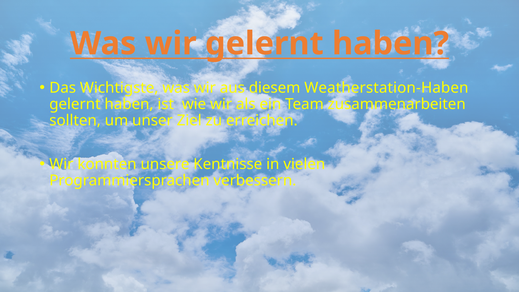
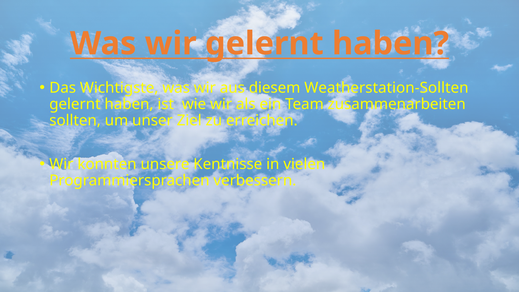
Weatherstation-Haben: Weatherstation-Haben -> Weatherstation-Sollten (386, 88)
